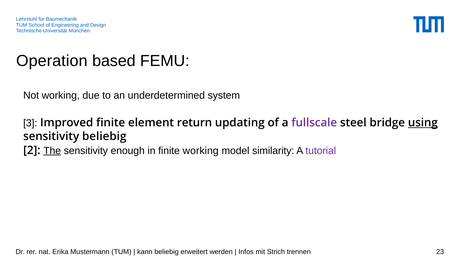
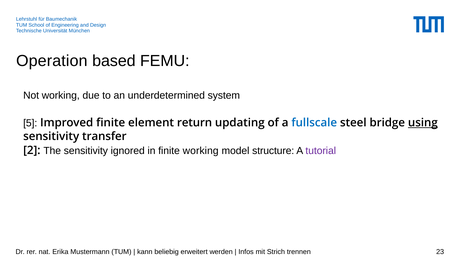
3: 3 -> 5 (30, 123)
fullscale colour: purple -> blue (314, 123)
sensitivity beliebig: beliebig -> transfer (104, 136)
The underline: present -> none (52, 151)
enough: enough -> ignored (128, 151)
similarity: similarity -> structure (273, 151)
